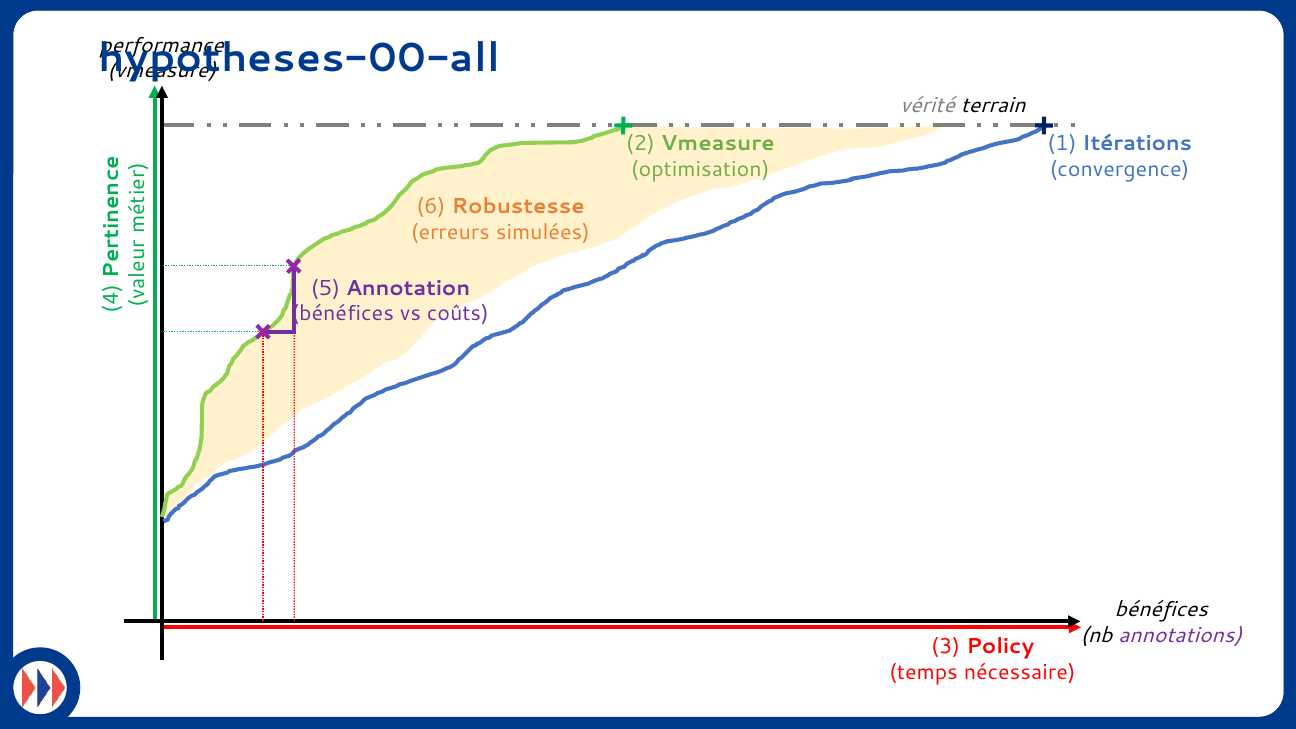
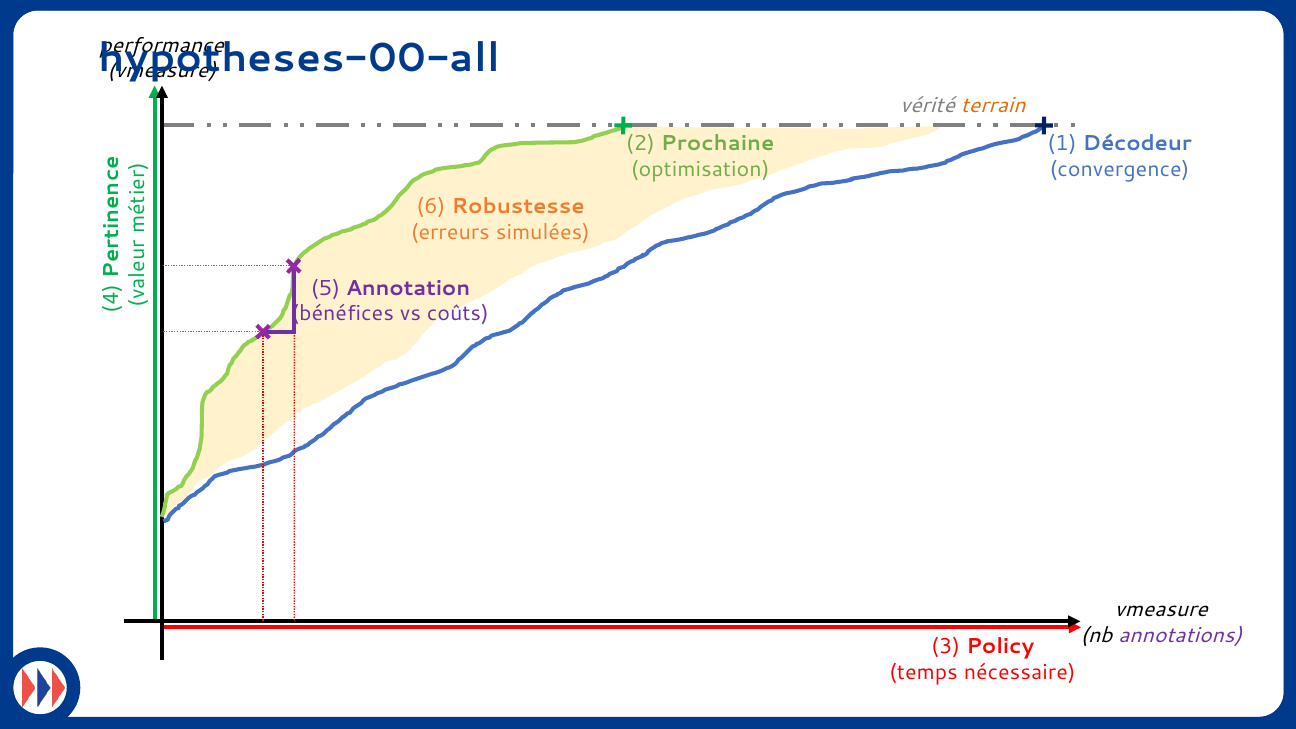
terrain colour: black -> orange (993, 105)
2 Vmeasure: Vmeasure -> Prochaine (718, 144)
Itérations: Itérations -> Décodeur (1137, 144)
bénéfices: bénéfices -> vmeasure (1161, 610)
